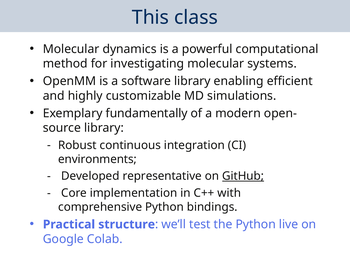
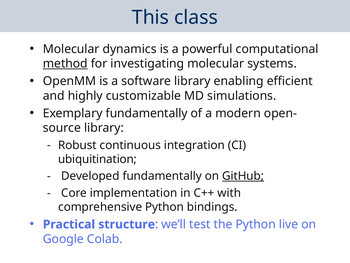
method underline: none -> present (65, 64)
environments: environments -> ubiquitination (97, 159)
Developed representative: representative -> fundamentally (162, 176)
